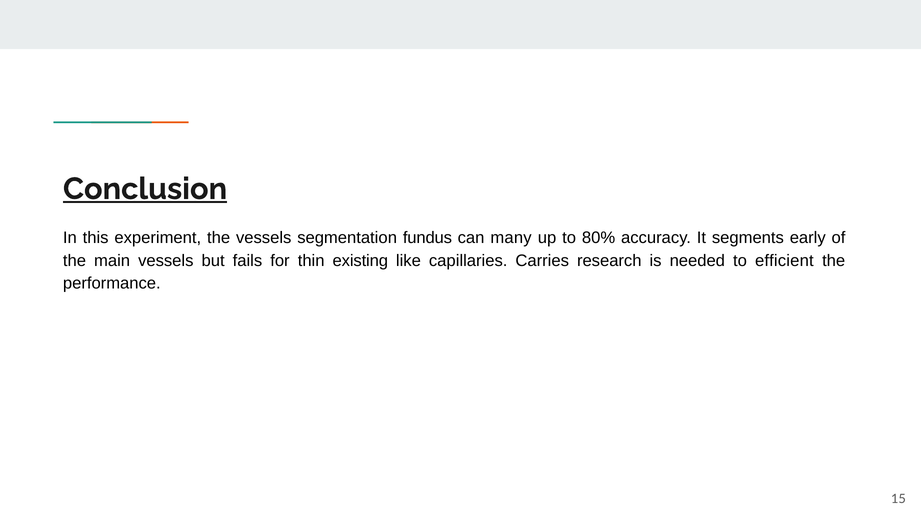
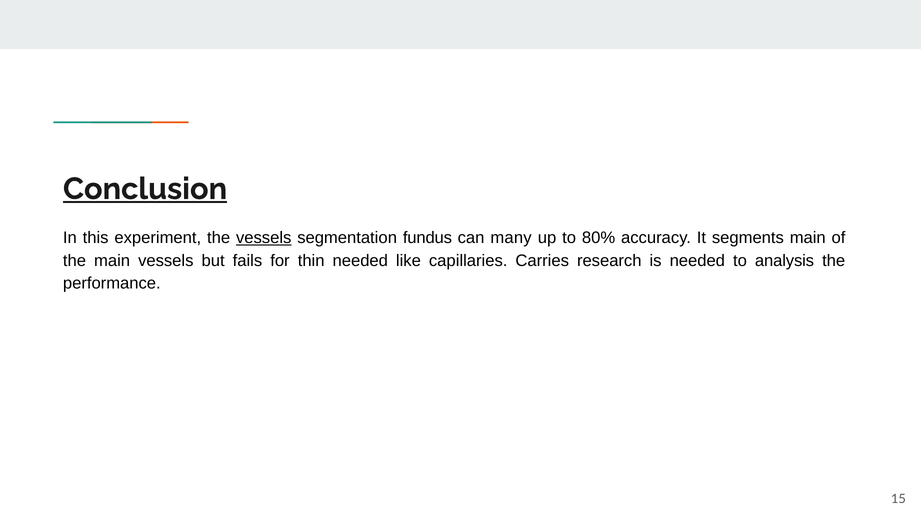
vessels underline: none -> present (264, 238)
segments early: early -> main (808, 238)
thin existing: existing -> needed (360, 261)
efficient: efficient -> analysis (784, 261)
